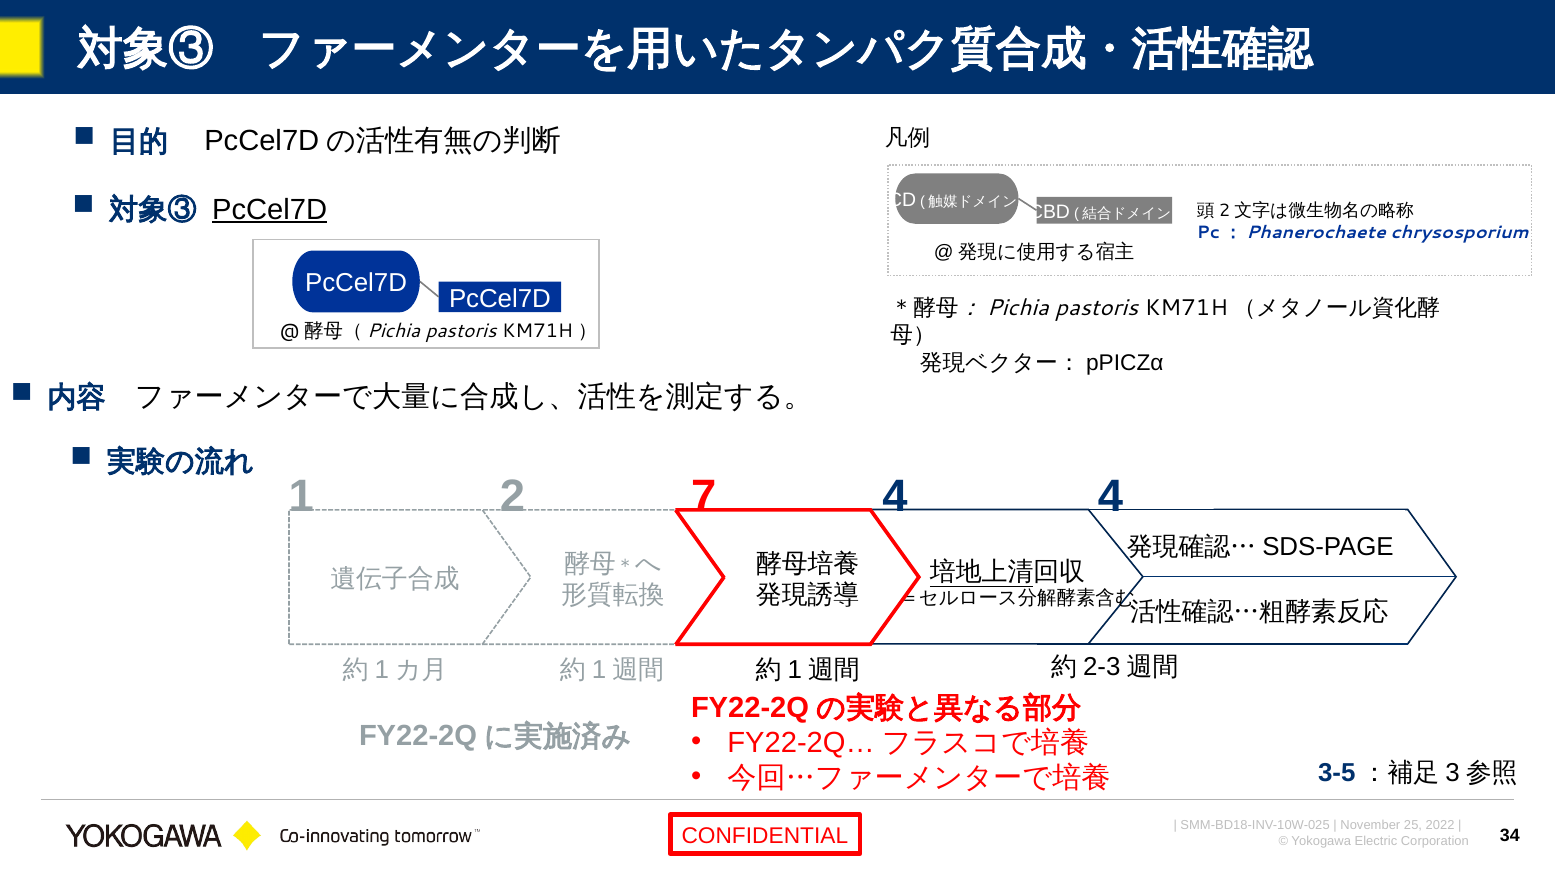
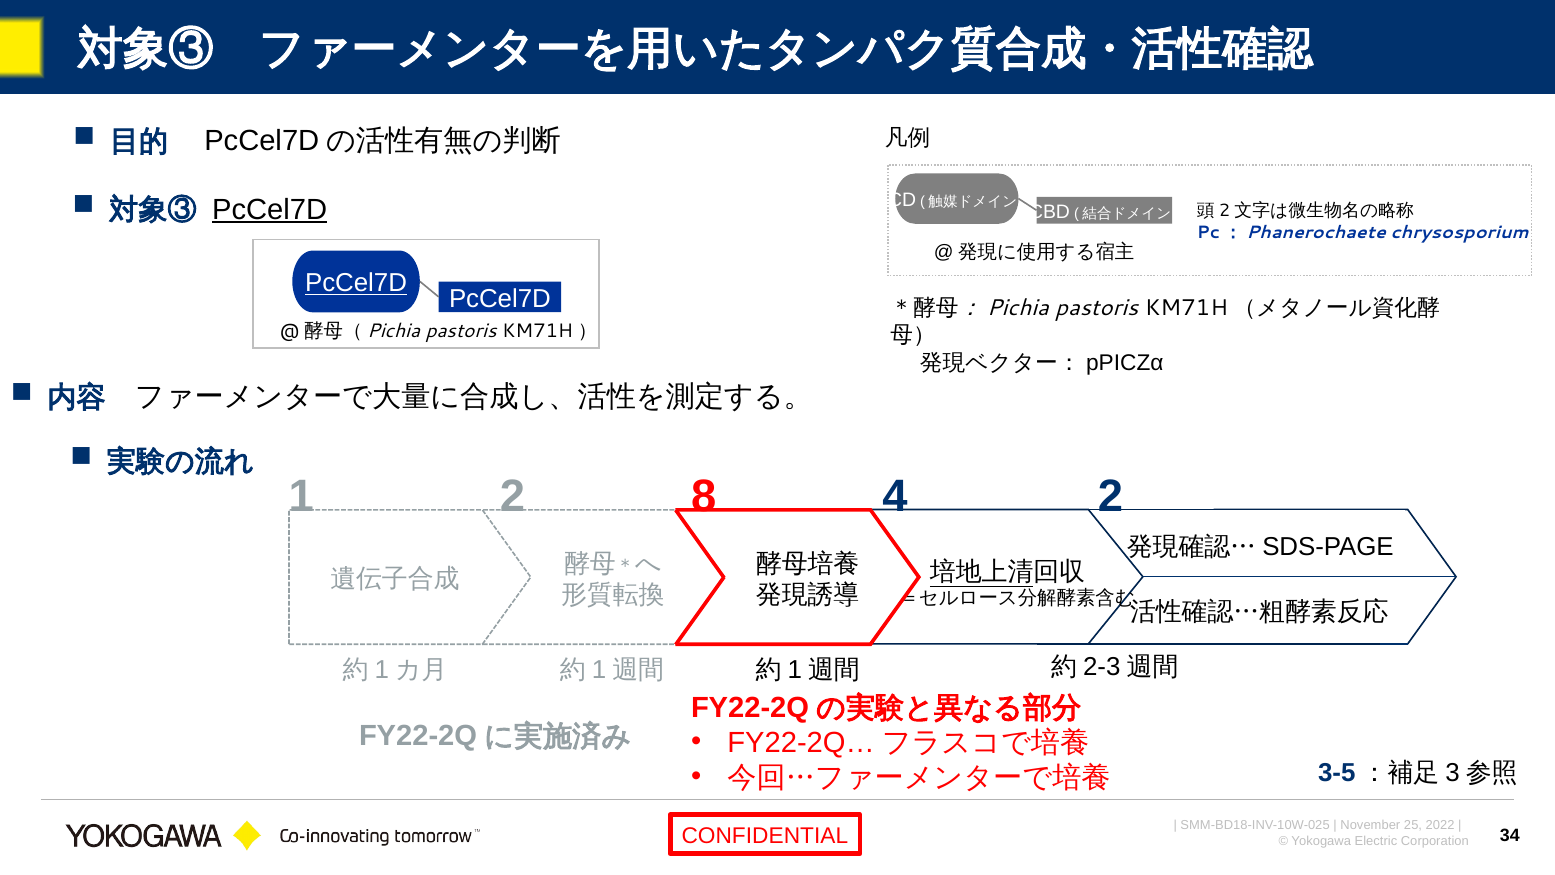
PcCel7D underline: none -> present (356, 283)
7: 7 -> 8 (704, 496)
4 4: 4 -> 2 (1111, 496)
